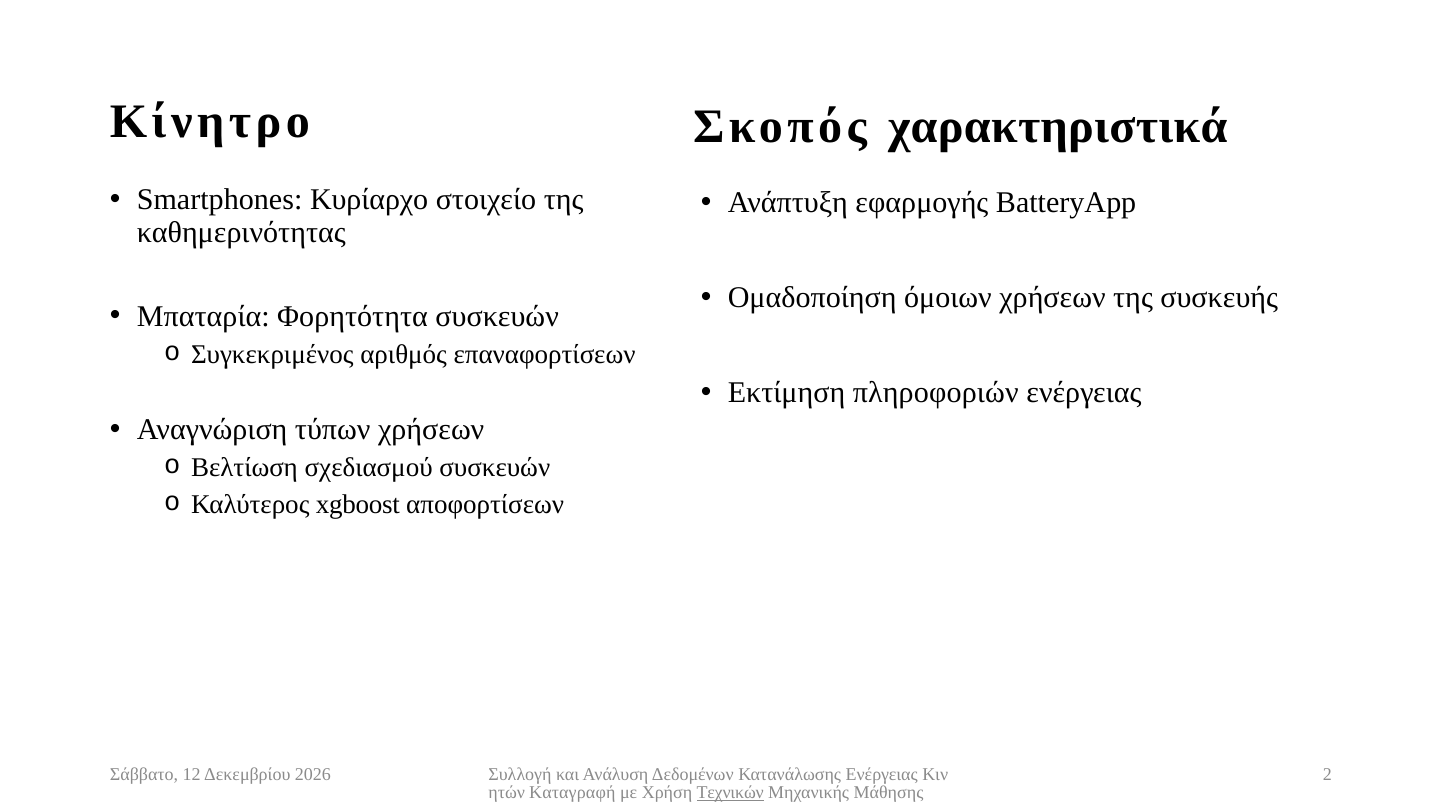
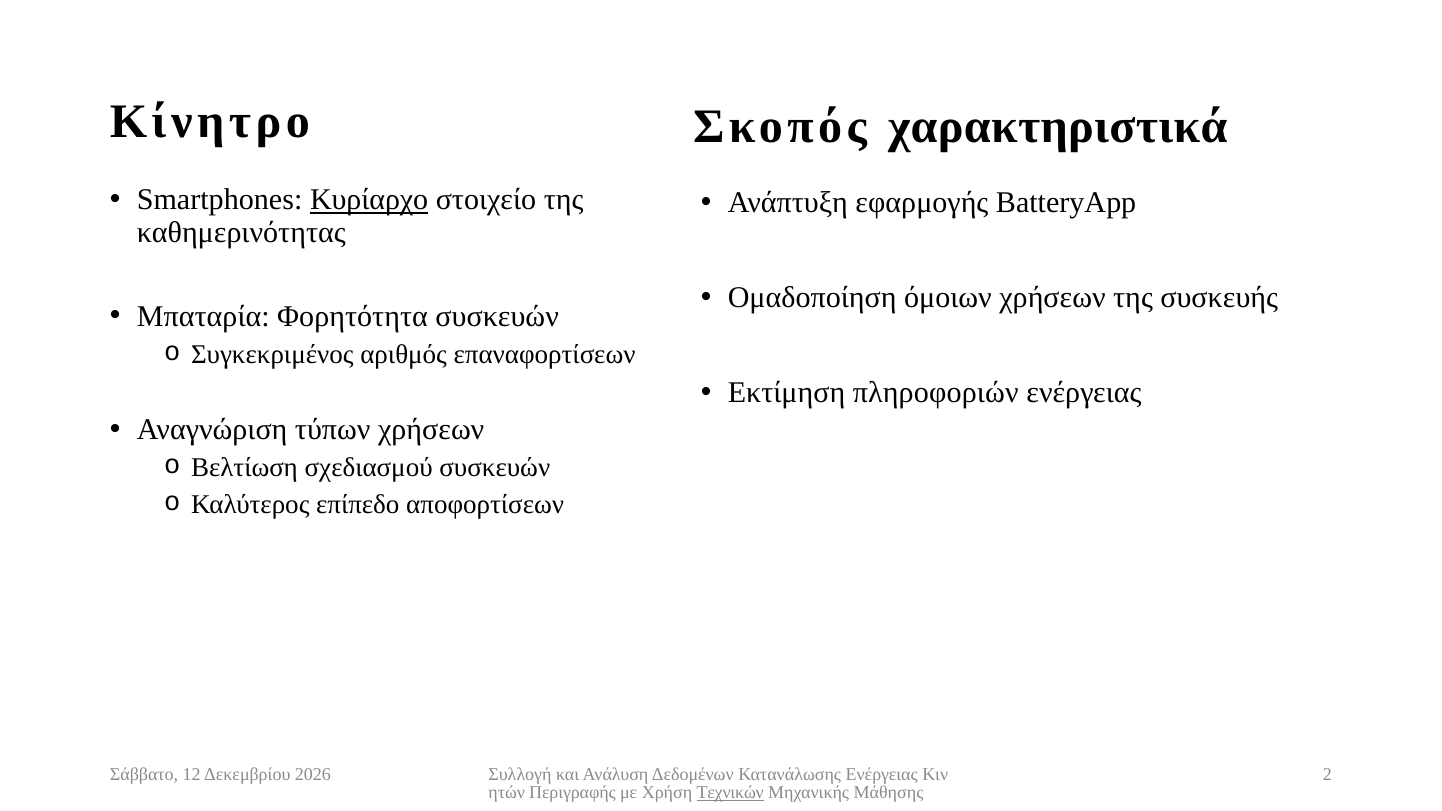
Κυρίαρχο underline: none -> present (369, 200)
xgboost: xgboost -> επίπεδο (358, 505)
Καταγραφή: Καταγραφή -> Περιγραφής (572, 793)
